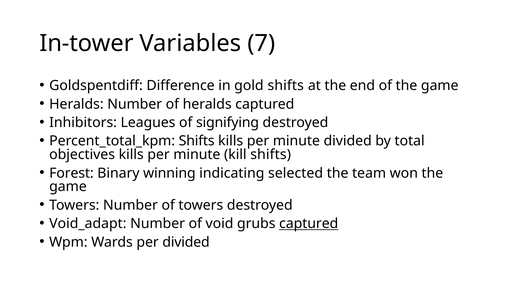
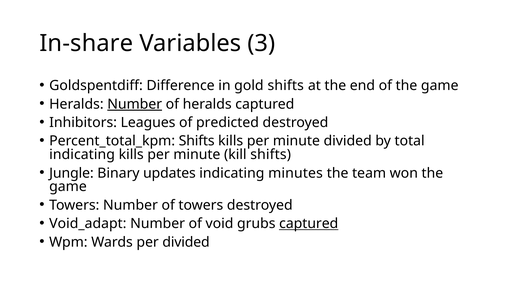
In-tower: In-tower -> In-share (86, 44)
7: 7 -> 3 (261, 44)
Number underline: none -> present (135, 104)
signifying: signifying -> predicted (227, 123)
objectives: objectives -> indicating (82, 155)
Forest: Forest -> Jungle (71, 173)
winning: winning -> updates (169, 173)
selected: selected -> minutes (296, 173)
